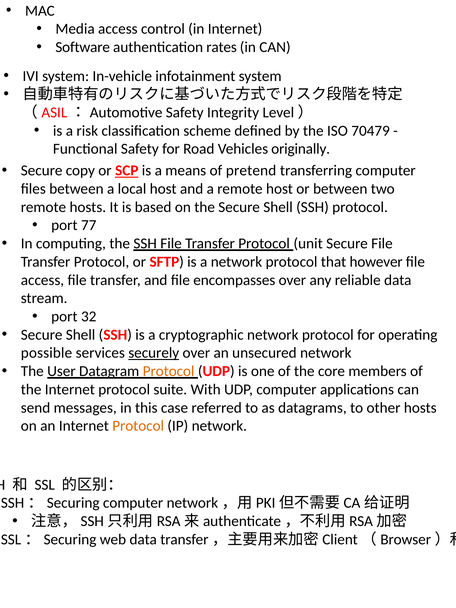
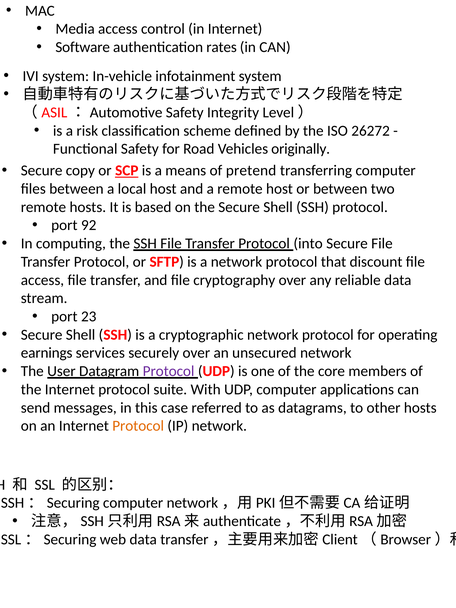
70479: 70479 -> 26272 (371, 131)
77: 77 -> 92 (89, 225)
unit: unit -> into (308, 244)
however: however -> discount (376, 262)
encompasses: encompasses -> cryptography (234, 280)
32: 32 -> 23 (89, 316)
possible: possible -> earnings (47, 353)
securely underline: present -> none (154, 353)
Protocol colour: orange -> purple (169, 371)
